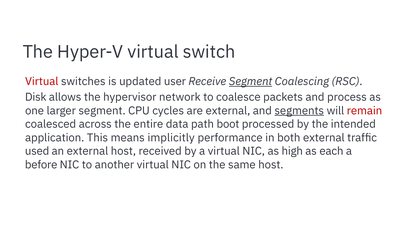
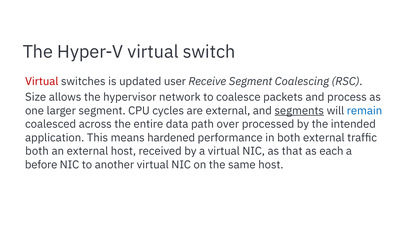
Segment underline: present -> none (251, 81)
Disk: Disk -> Size (36, 97)
remain colour: red -> blue (364, 111)
boot: boot -> over (228, 124)
implicitly: implicitly -> hardened (171, 138)
used: used -> both (37, 151)
high: high -> that (292, 151)
